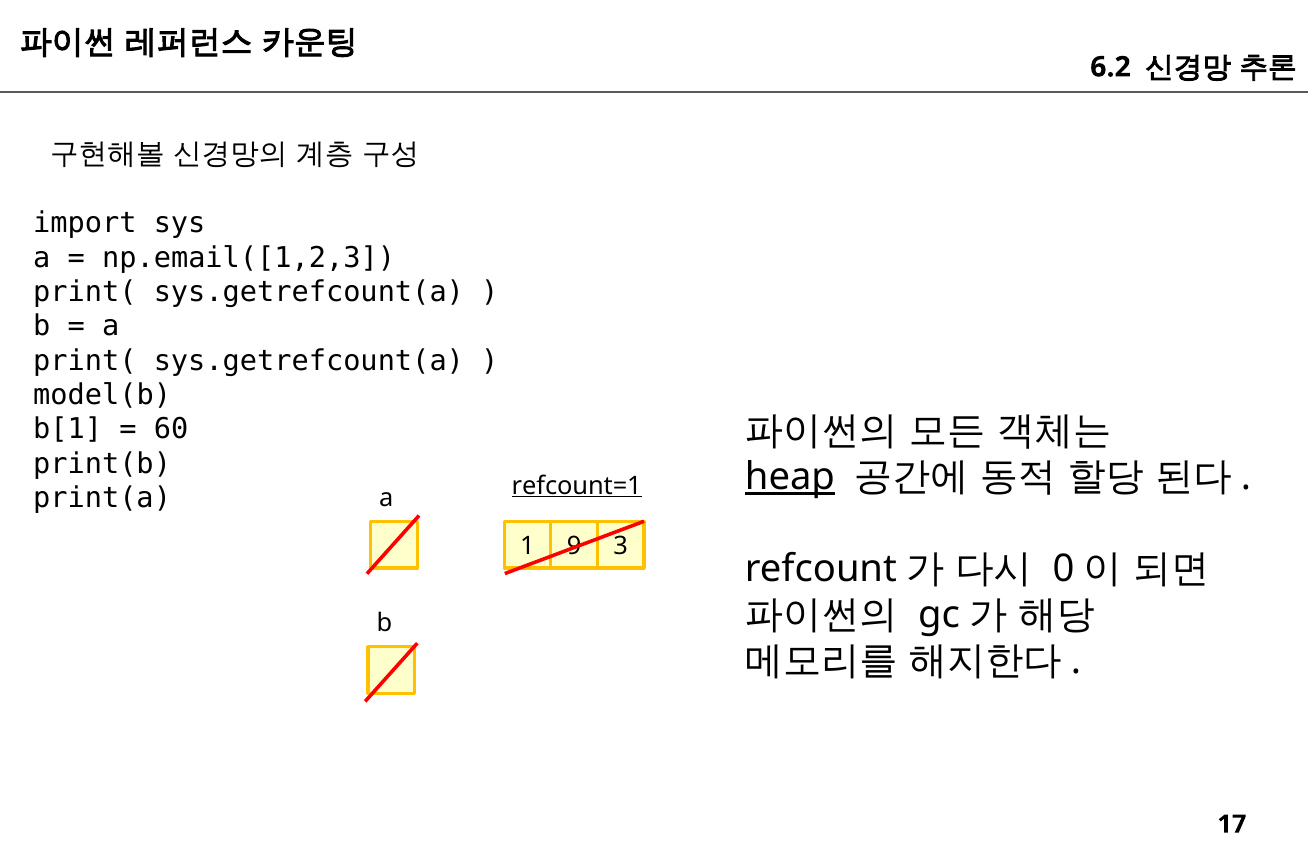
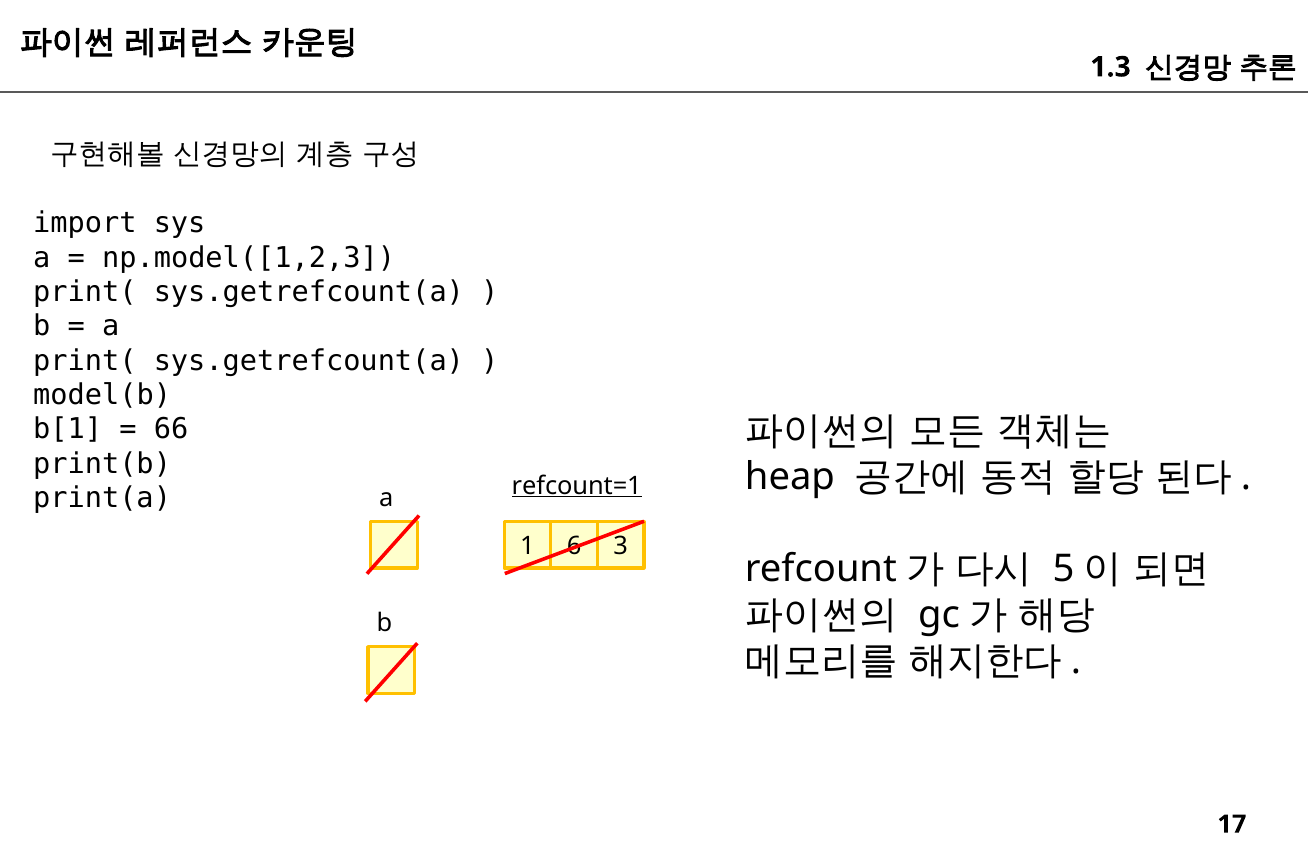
6.2: 6.2 -> 1.3 (1111, 67)
np.email([1,2,3: np.email([1,2,3 -> np.model([1,2,3 (249, 258)
60: 60 -> 66 (171, 430)
heap underline: present -> none (790, 477)
9: 9 -> 6 (574, 547)
0: 0 -> 5 (1063, 569)
